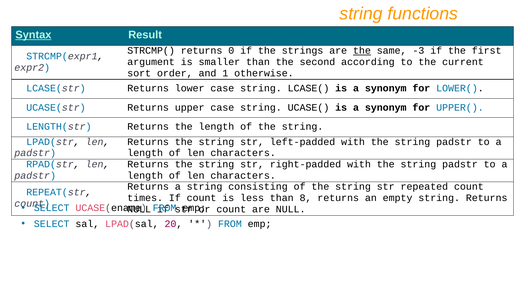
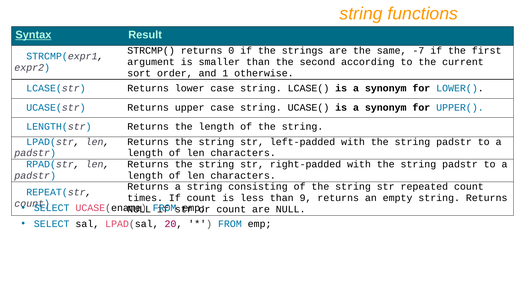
the underline: present -> none (362, 51)
-3: -3 -> -7 (418, 51)
8: 8 -> 9 (306, 198)
